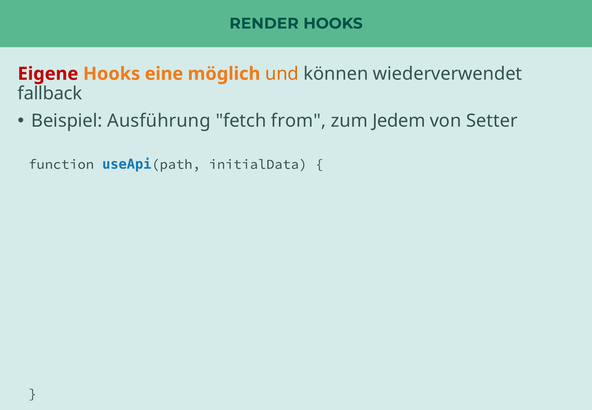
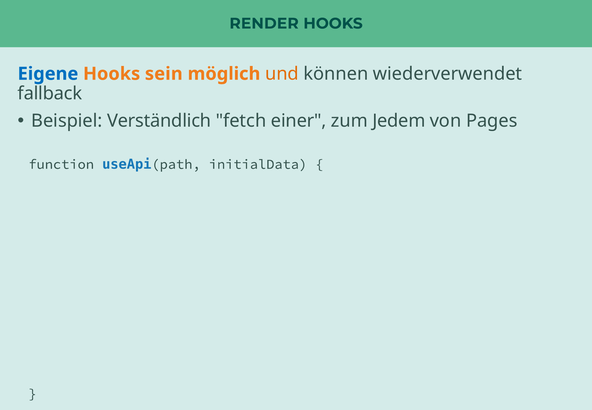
Eigene colour: red -> blue (48, 74)
eine: eine -> sein (164, 74)
Ausführung: Ausführung -> Verständlich (159, 121)
from: from -> einer (299, 121)
Setter: Setter -> Pages (492, 121)
